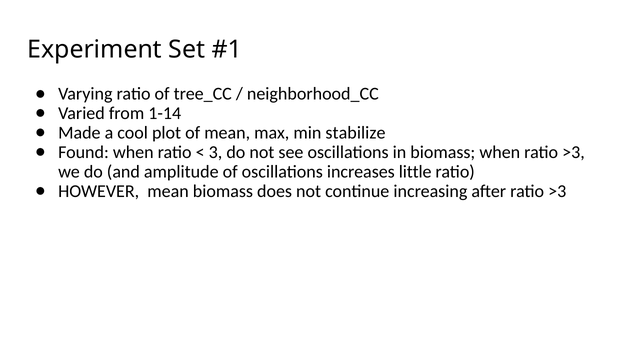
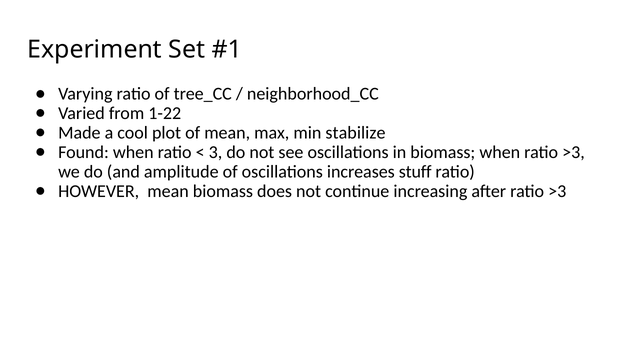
1-14: 1-14 -> 1-22 (165, 113)
little: little -> stuff (415, 172)
